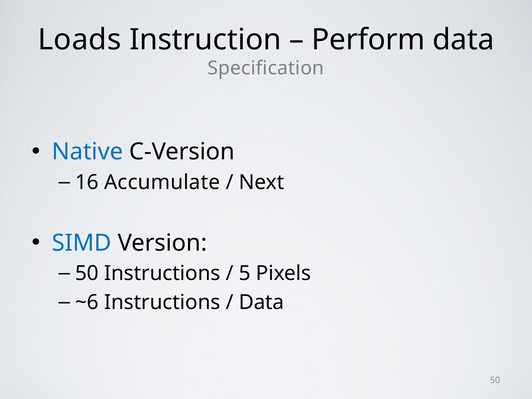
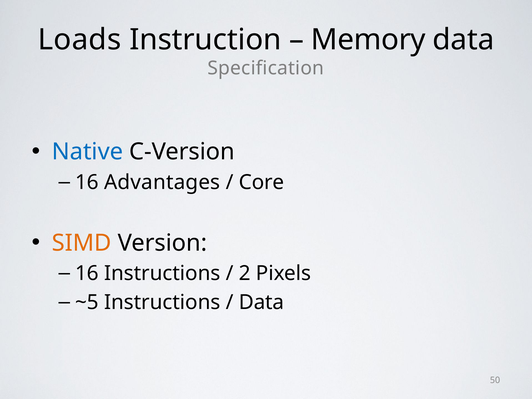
Perform: Perform -> Memory (368, 40)
Accumulate: Accumulate -> Advantages (162, 182)
Next: Next -> Core (261, 182)
SIMD colour: blue -> orange (82, 243)
50: 50 -> 16 (87, 273)
5: 5 -> 2 (245, 273)
~6: ~6 -> ~5 (87, 302)
